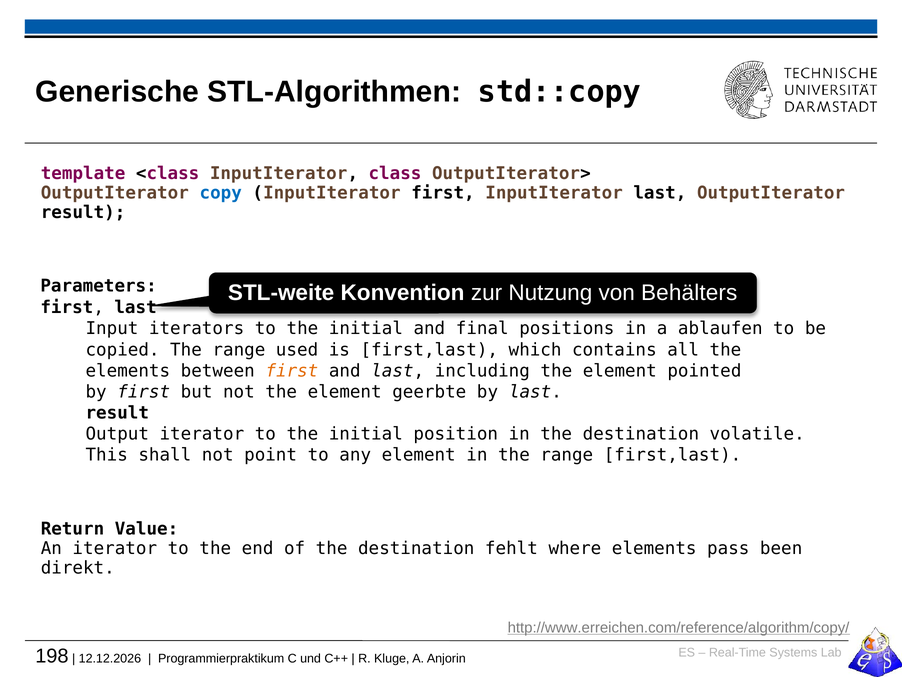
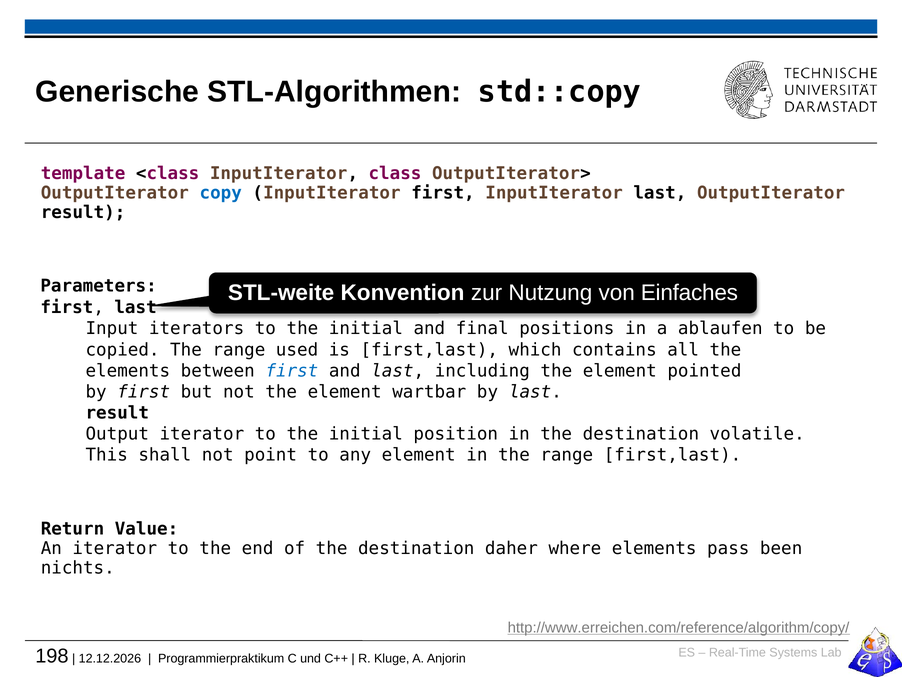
Behälters: Behälters -> Einfaches (689, 293)
first colour: orange -> blue (292, 371)
geerbte: geerbte -> wartbar (429, 392)
fehlt: fehlt -> daher (511, 548)
direkt: direkt -> nichts (78, 568)
